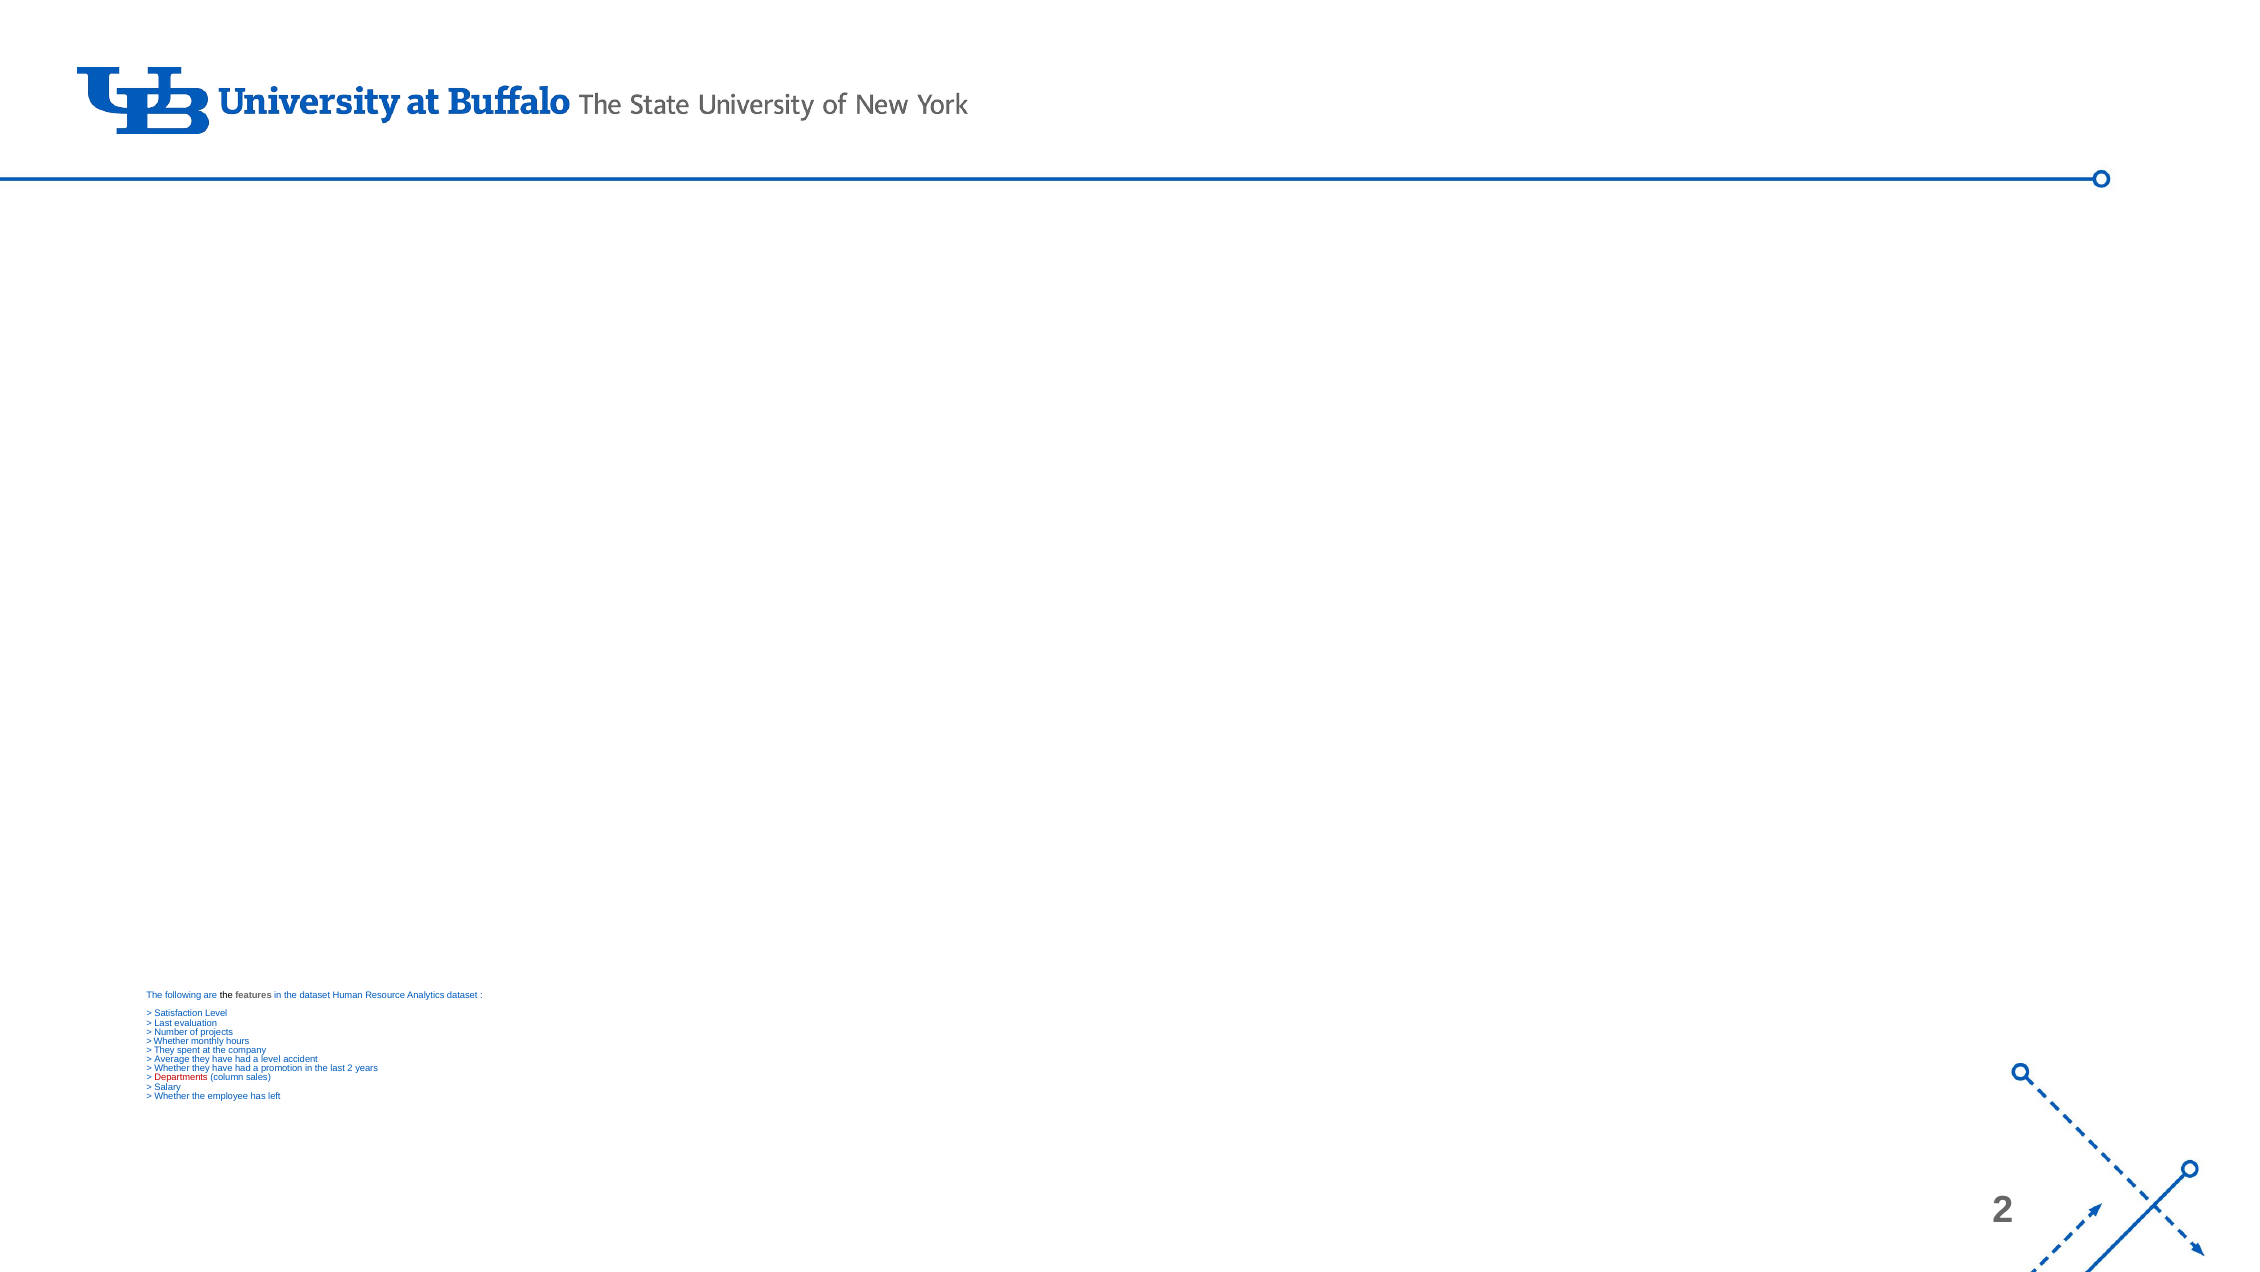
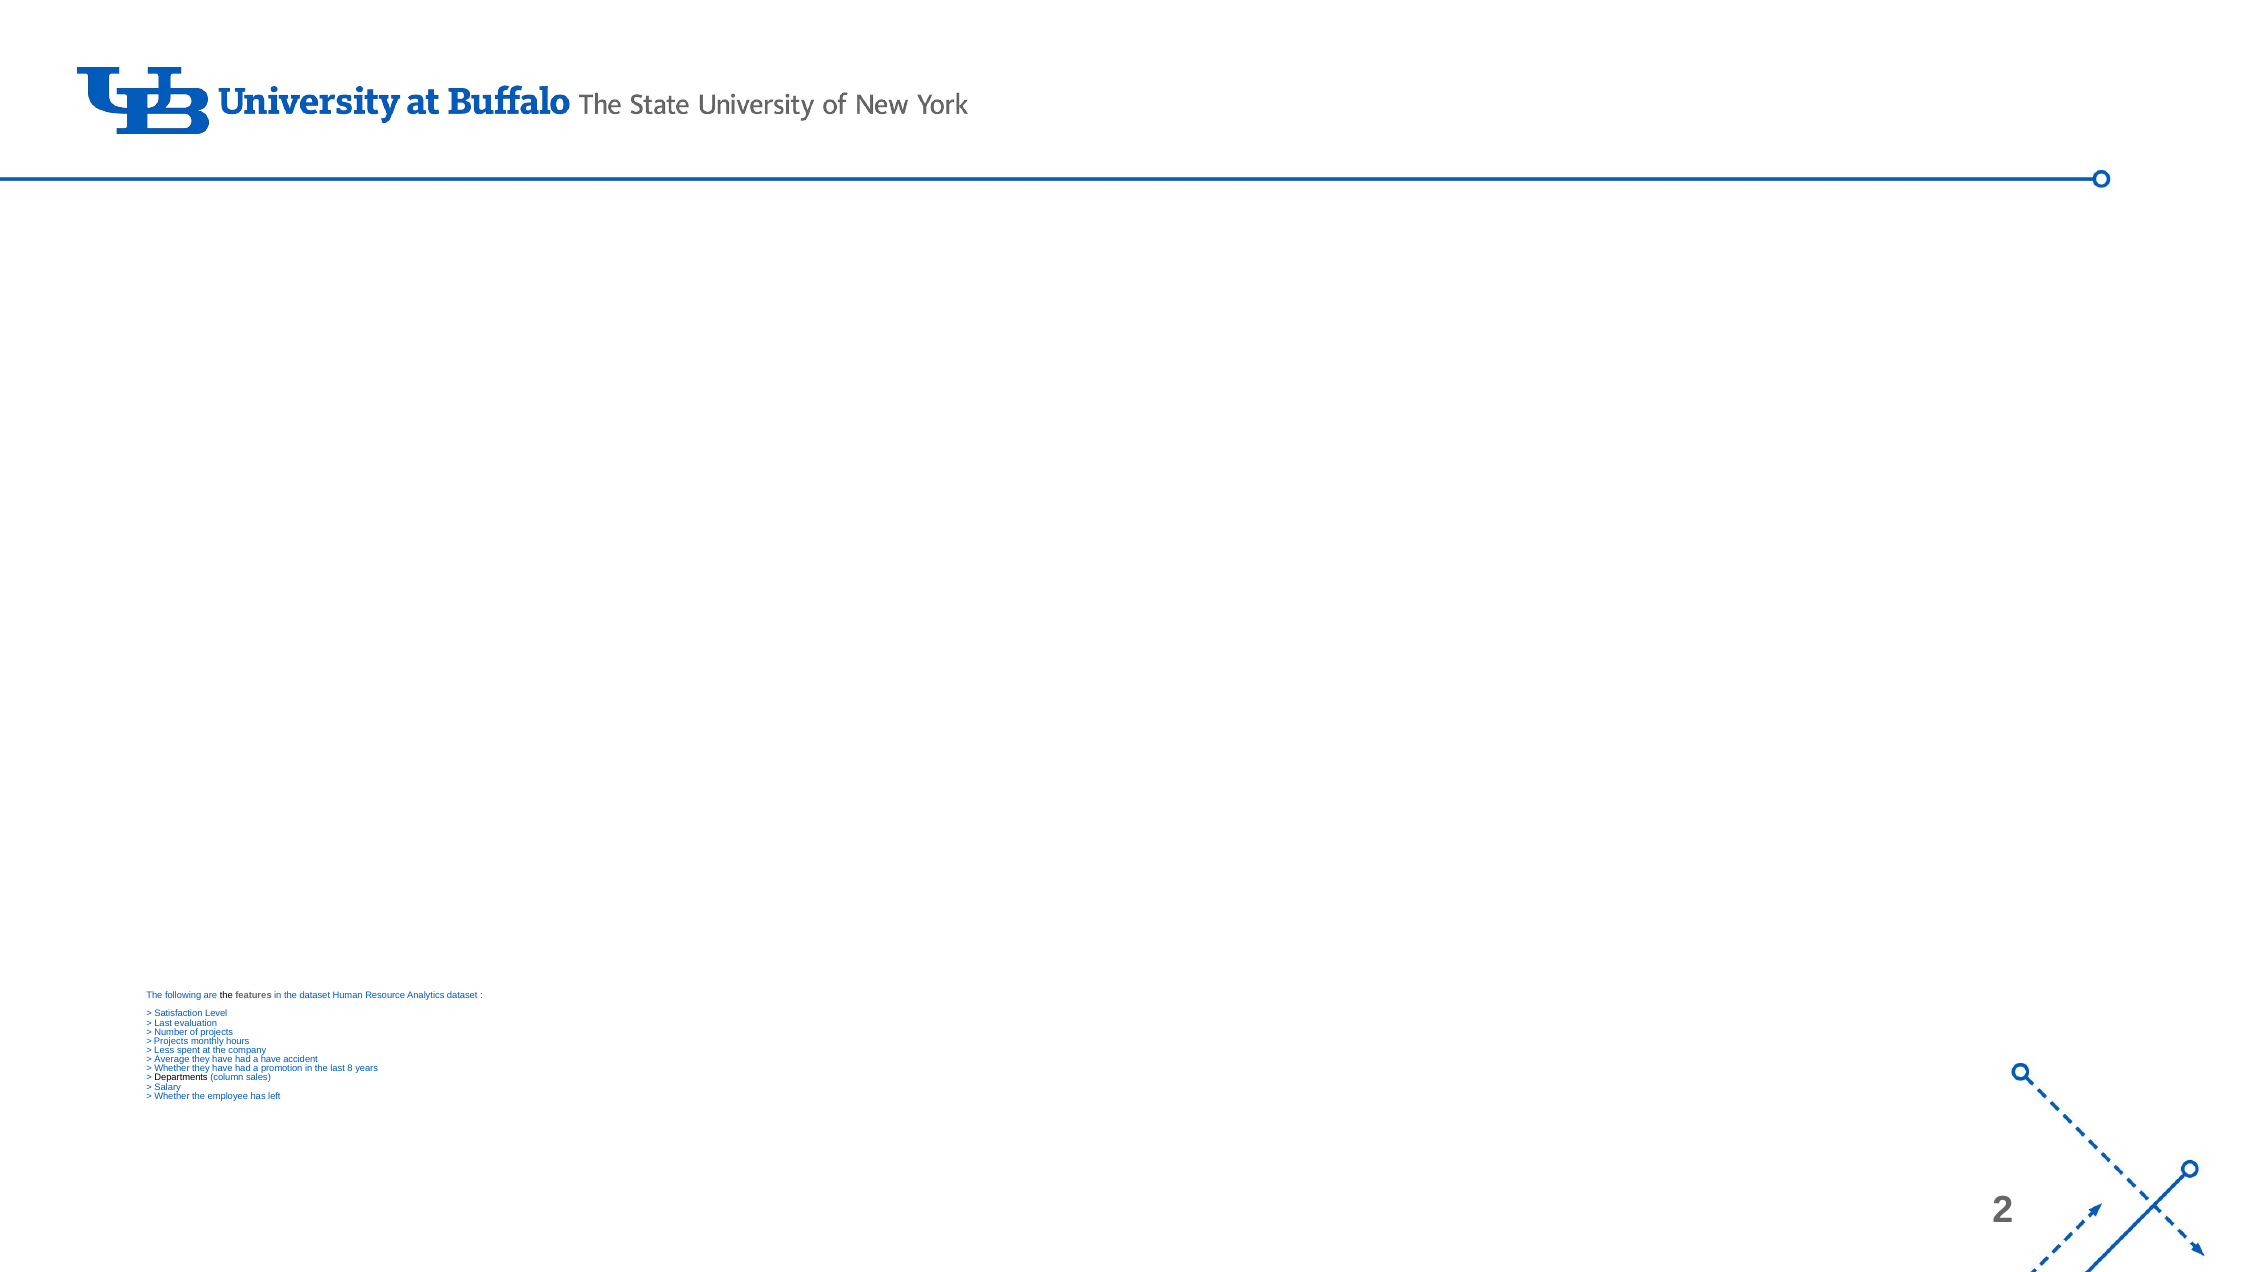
Whether: Whether -> Projects (171, 1041)
They: They -> Less (164, 1050)
a level: level -> have (271, 1059)
last 2: 2 -> 8 (350, 1068)
Departments colour: red -> black (181, 1077)
